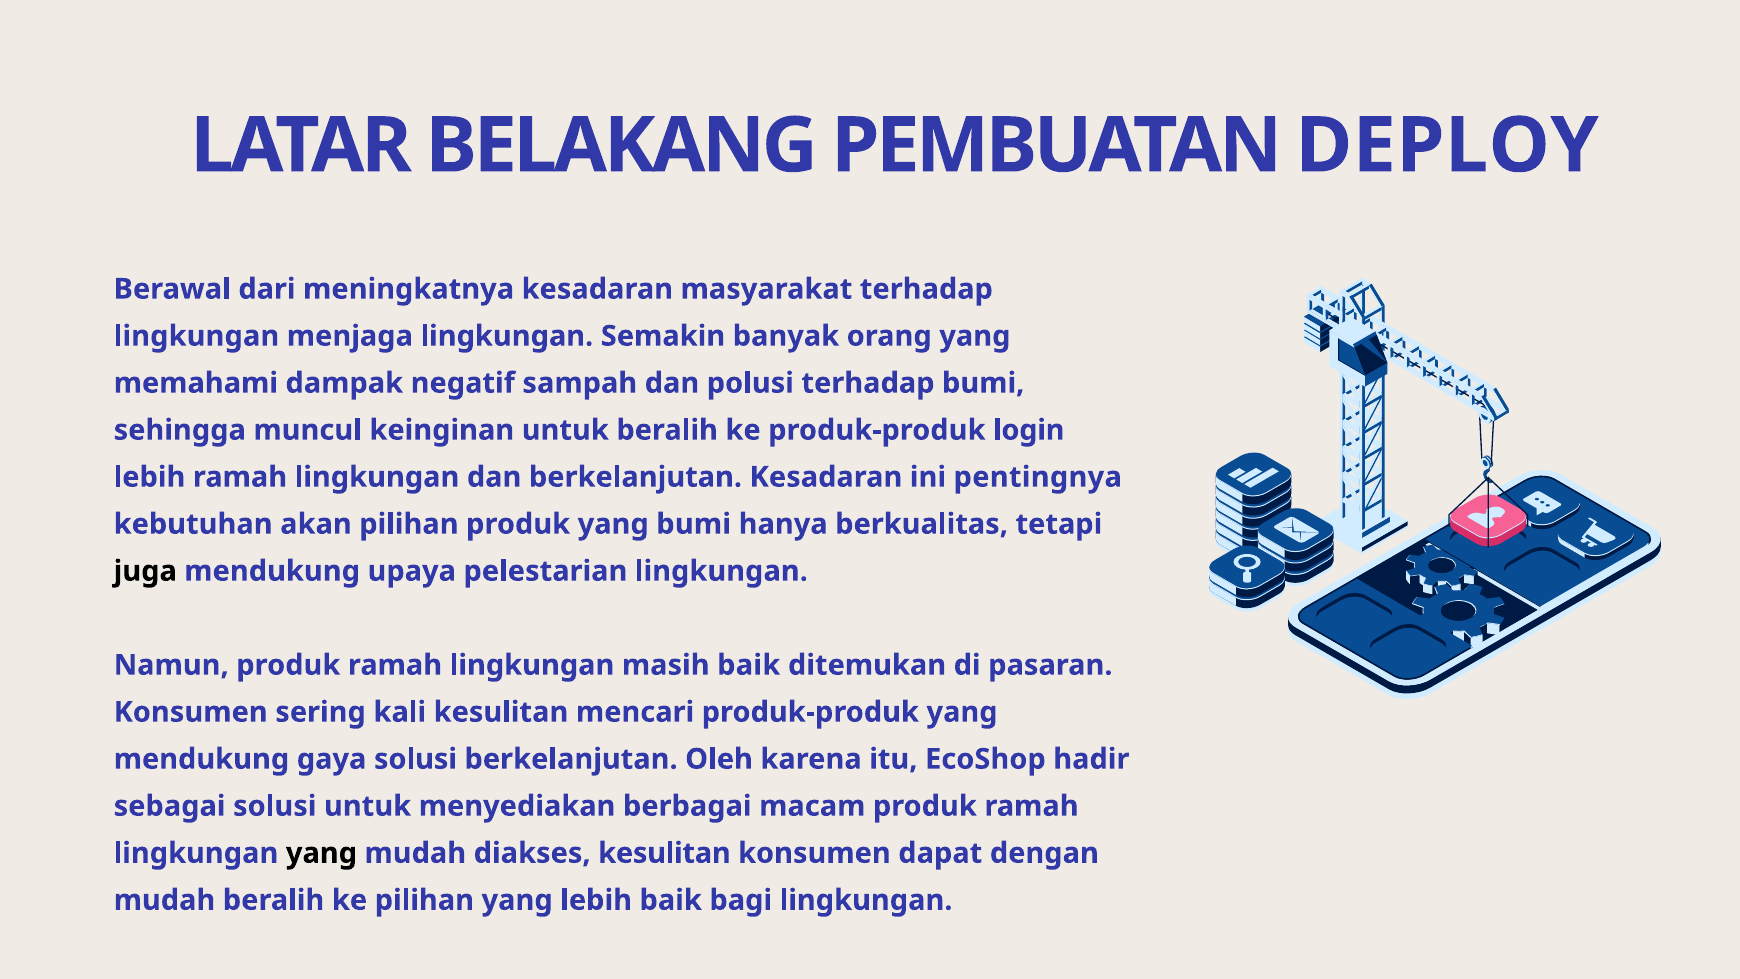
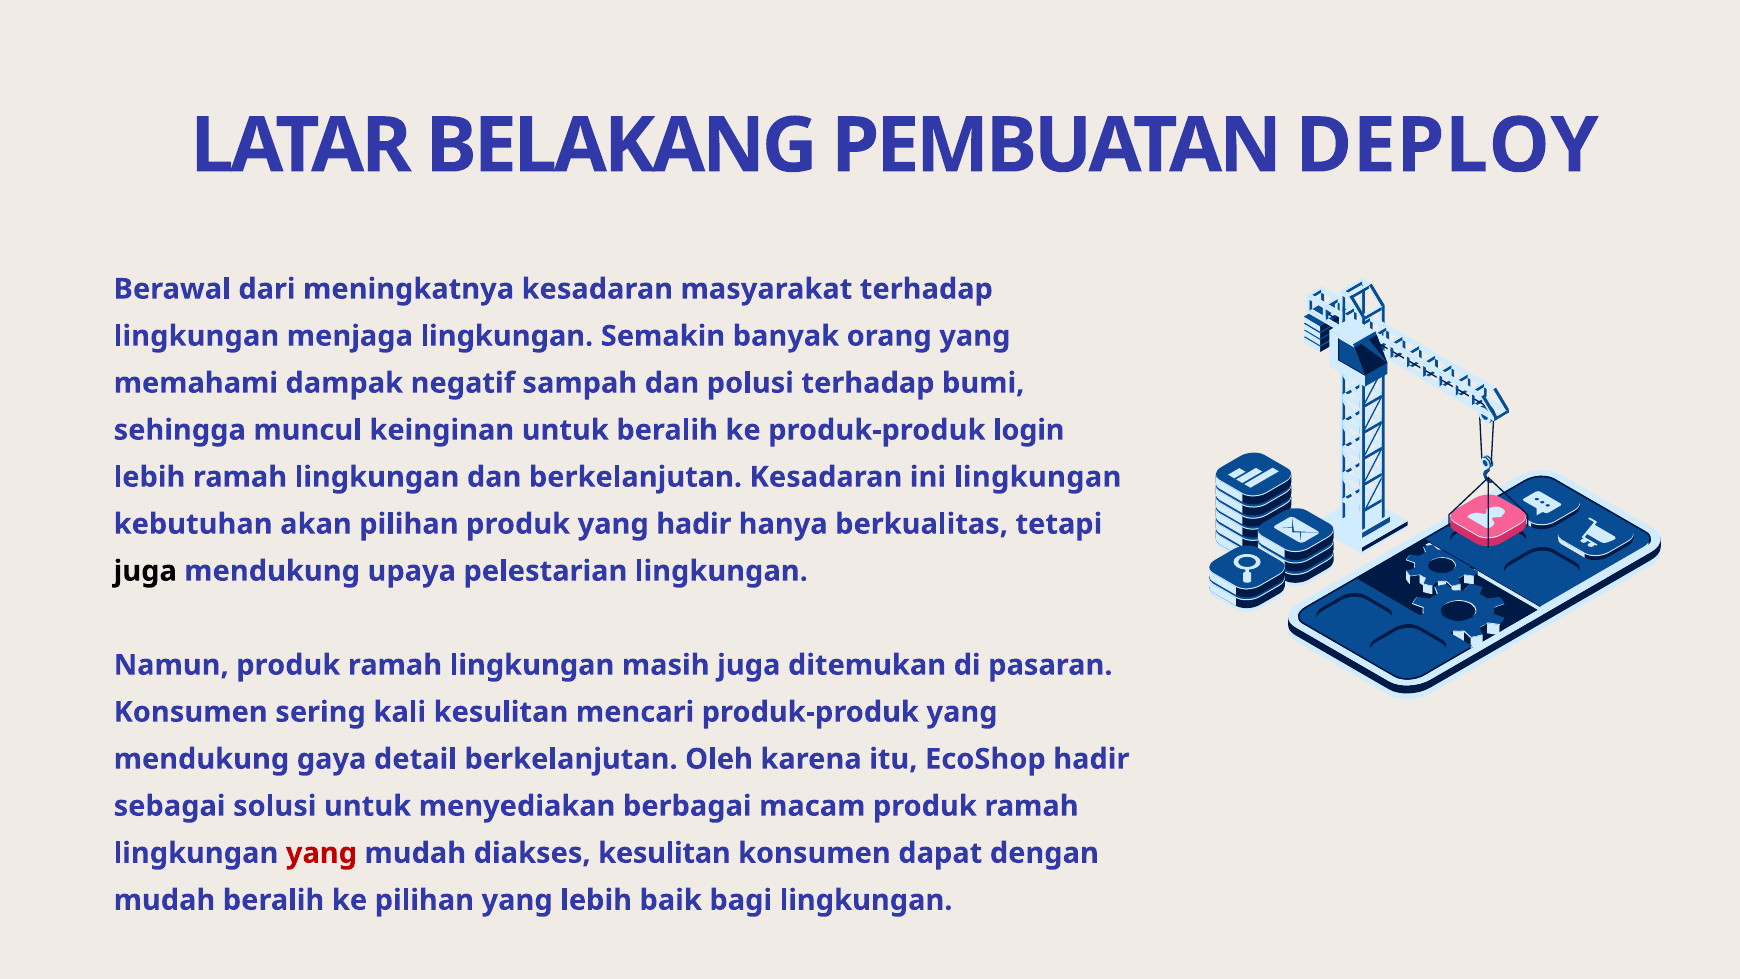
ini pentingnya: pentingnya -> lingkungan (1038, 477)
yang bumi: bumi -> hadir (694, 524)
masih baik: baik -> juga (749, 665)
gaya solusi: solusi -> detail (415, 759)
yang colour: black -> red (321, 853)
